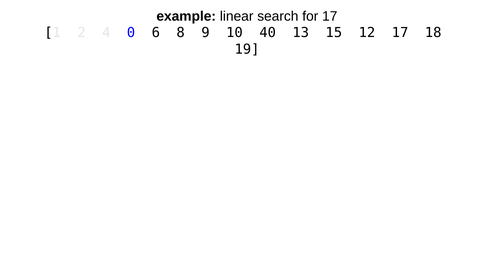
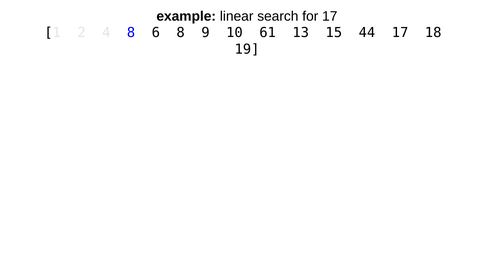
4 0: 0 -> 8 (131, 33)
40: 40 -> 61 (268, 33)
12: 12 -> 44 (367, 33)
